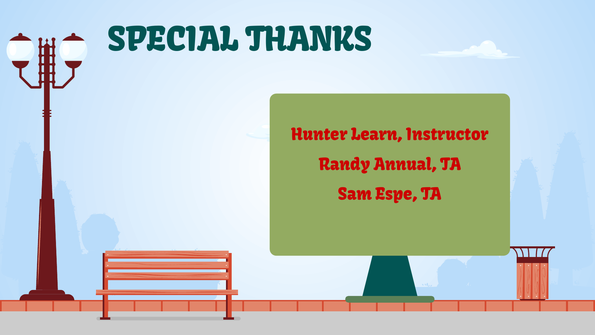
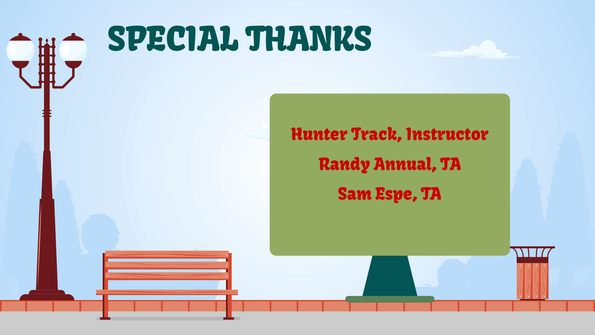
Learn: Learn -> Track (377, 135)
